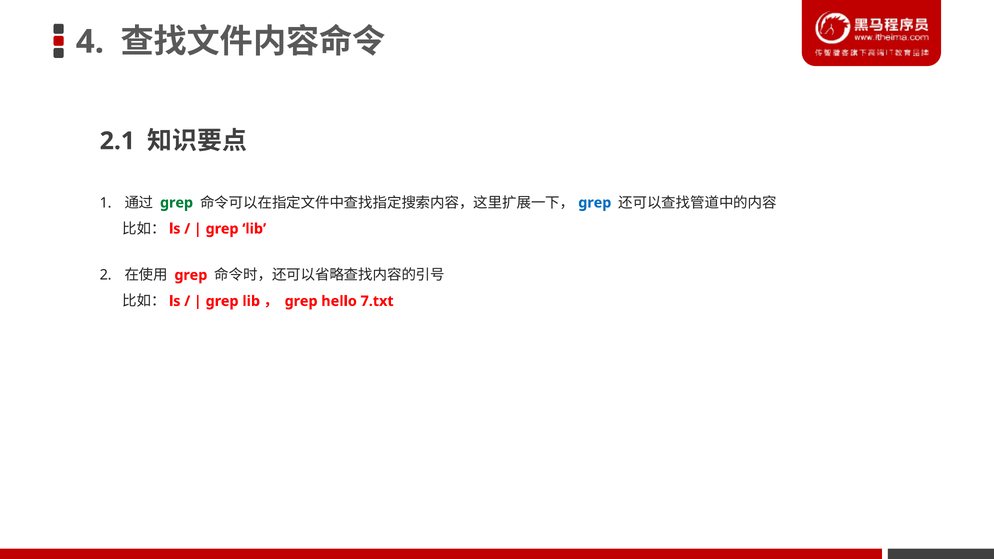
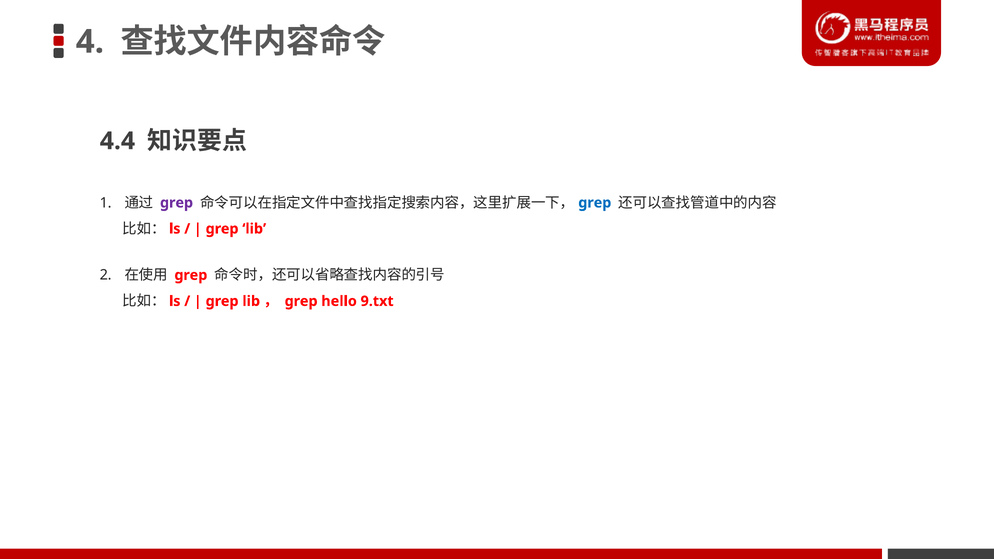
2.1: 2.1 -> 4.4 (117, 141)
grep colour: green -> purple (177, 203)
7.txt: 7.txt -> 9.txt (377, 301)
